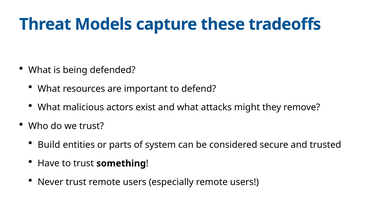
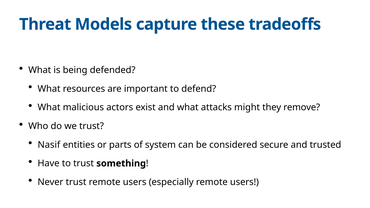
Build: Build -> Nasif (49, 145)
